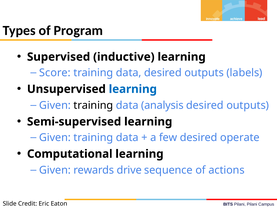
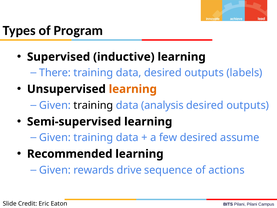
Score: Score -> There (55, 73)
learning colour: blue -> orange (133, 89)
operate: operate -> assume (240, 137)
Computational: Computational -> Recommended (70, 154)
